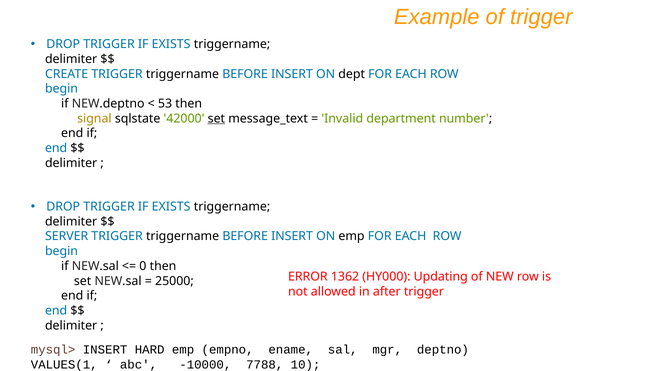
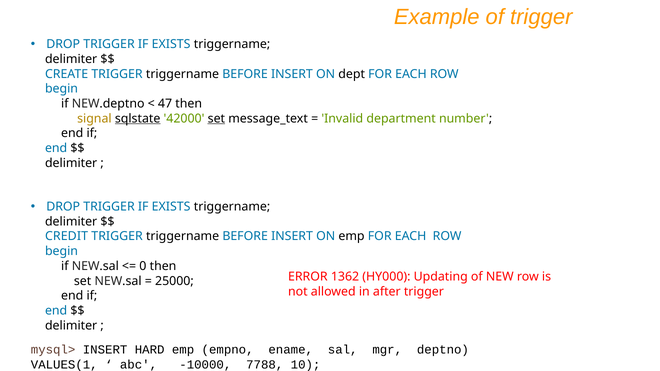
53: 53 -> 47 (165, 104)
sqlstate underline: none -> present (138, 119)
SERVER: SERVER -> CREDIT (67, 237)
